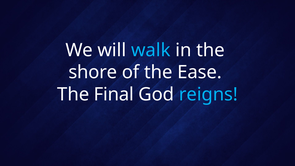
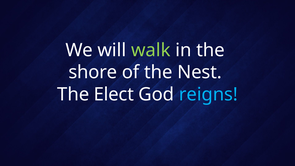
walk colour: light blue -> light green (151, 50)
Ease: Ease -> Nest (200, 72)
Final: Final -> Elect (114, 94)
